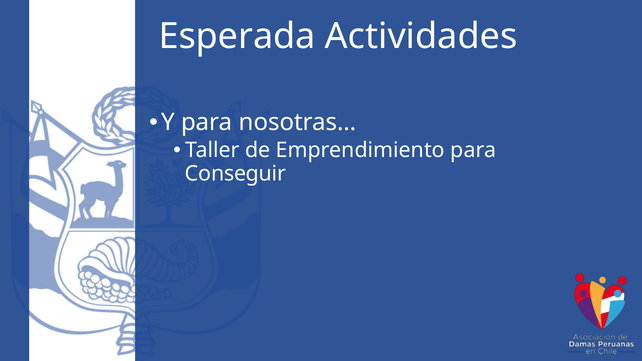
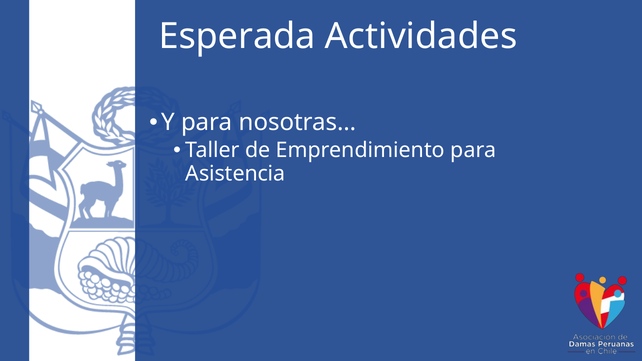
Conseguir: Conseguir -> Asistencia (235, 174)
